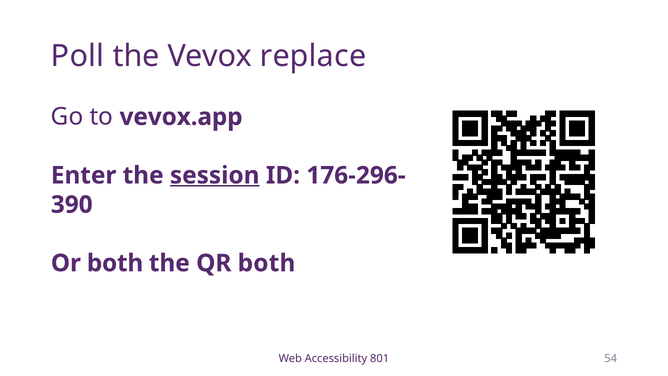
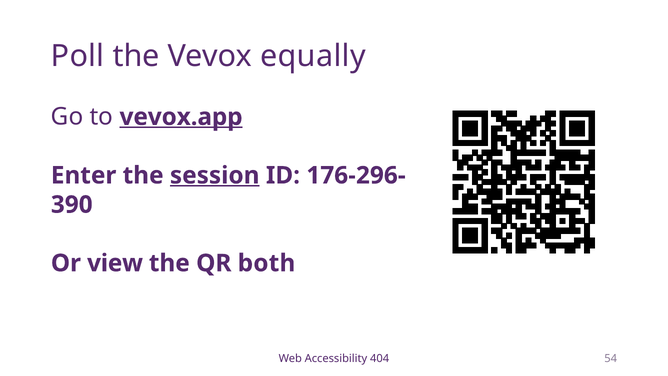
replace: replace -> equally (313, 56)
vevox.app underline: none -> present (181, 117)
Or both: both -> view (115, 263)
801: 801 -> 404 (380, 358)
